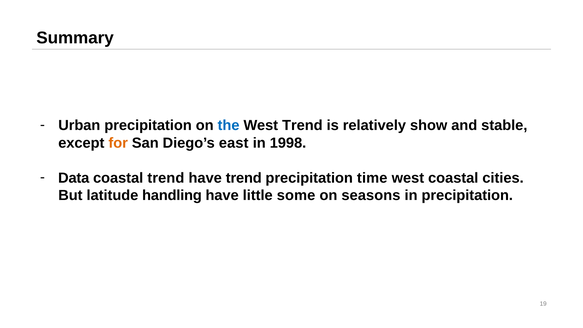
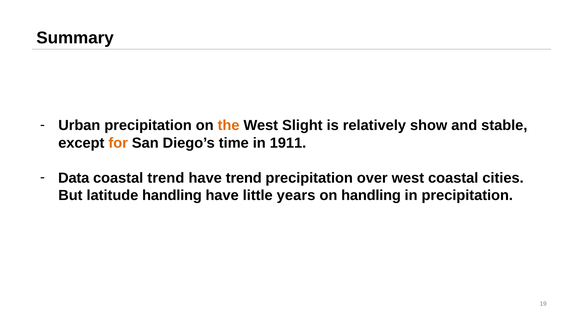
the colour: blue -> orange (229, 125)
West Trend: Trend -> Slight (302, 125)
east: east -> time (234, 143)
1998: 1998 -> 1911 (288, 143)
time: time -> over (372, 178)
some: some -> years (296, 195)
on seasons: seasons -> handling (371, 195)
